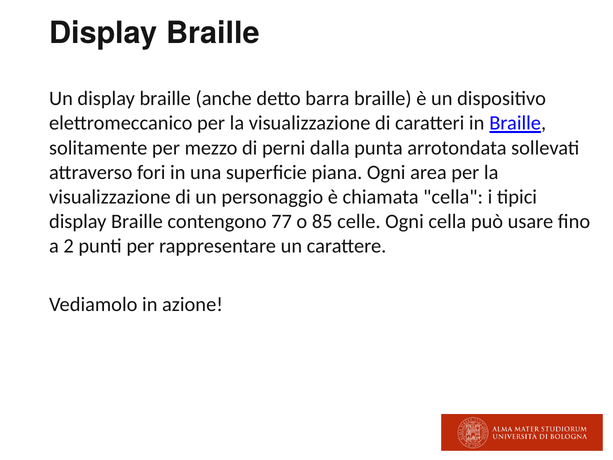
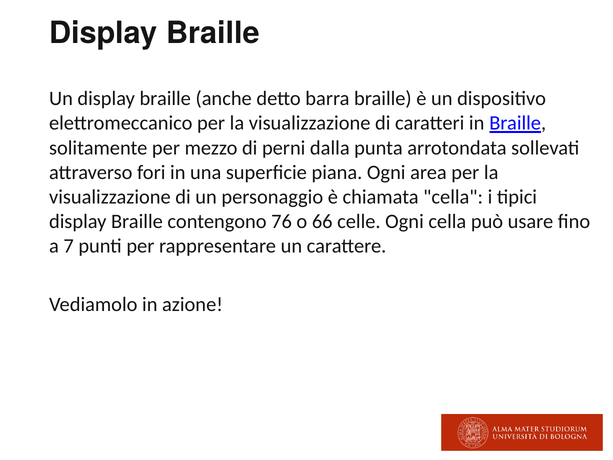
77: 77 -> 76 (282, 222)
85: 85 -> 66 (322, 222)
2: 2 -> 7 (69, 246)
